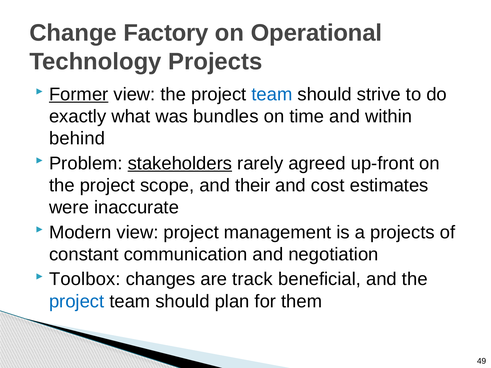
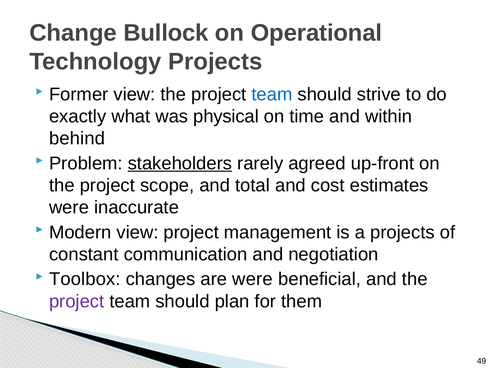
Factory: Factory -> Bullock (166, 33)
Former underline: present -> none (79, 94)
bundles: bundles -> physical (226, 116)
their: their -> total (253, 186)
are track: track -> were (253, 279)
project colour: blue -> purple (77, 302)
